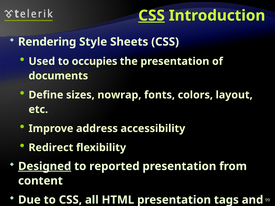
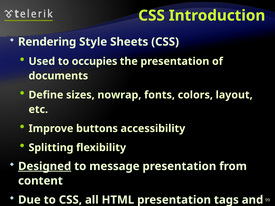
CSS underline: present -> none (152, 16)
address: address -> buttons (97, 129)
Redirect: Redirect -> Splitting (51, 148)
reported: reported -> message (114, 166)
